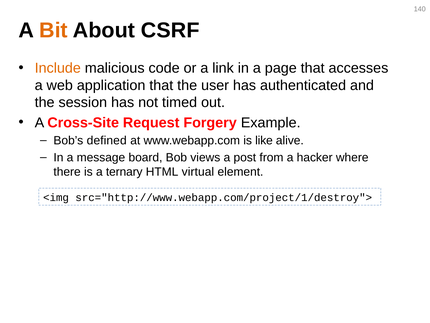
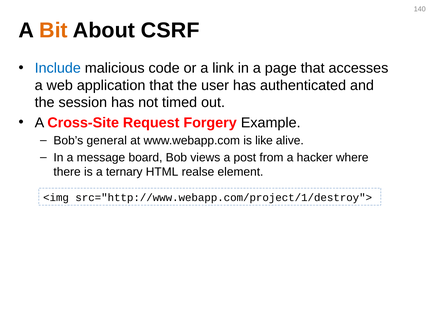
Include colour: orange -> blue (58, 68)
defined: defined -> general (107, 140)
virtual: virtual -> realse (198, 172)
